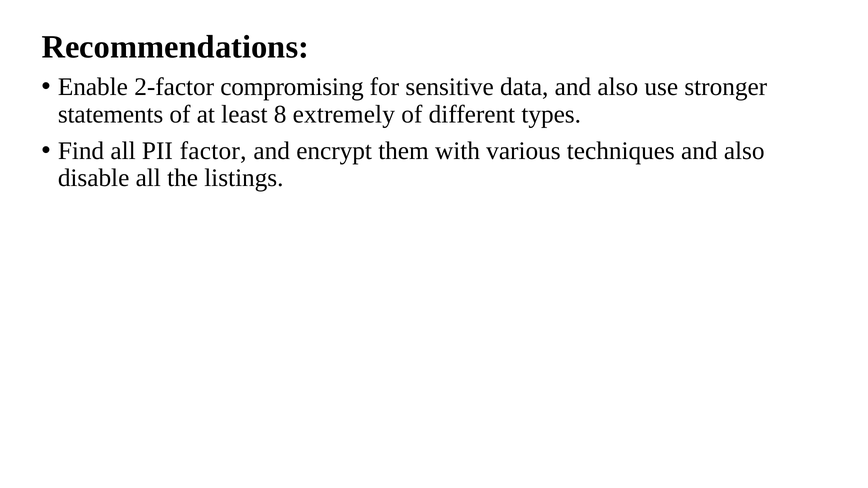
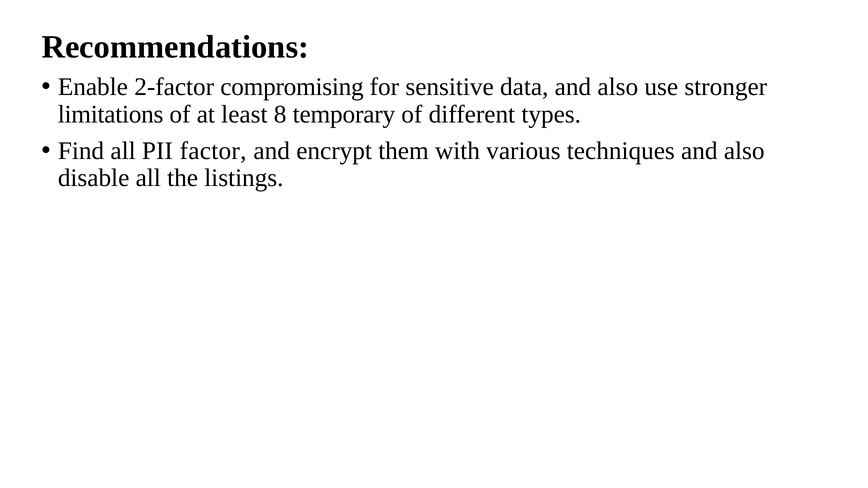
statements: statements -> limitations (111, 114)
extremely: extremely -> temporary (344, 114)
